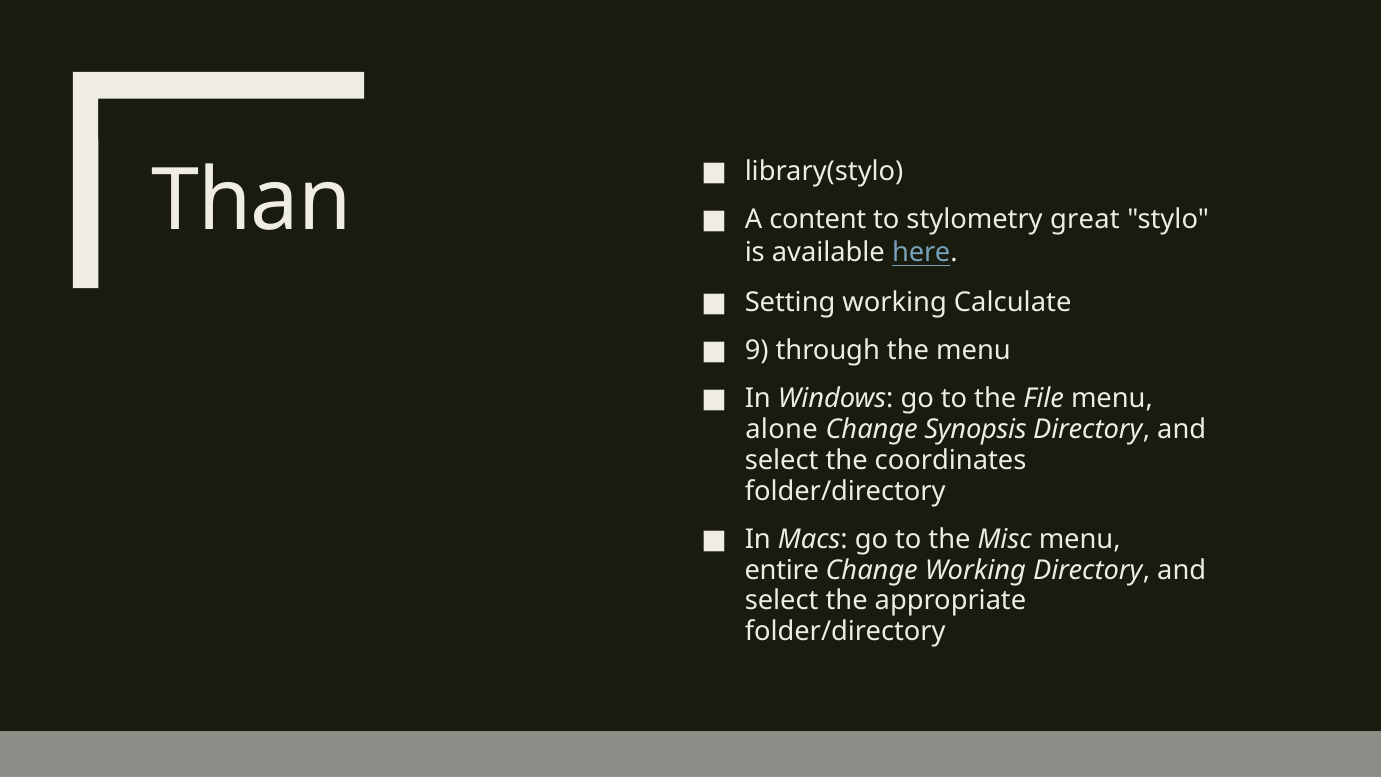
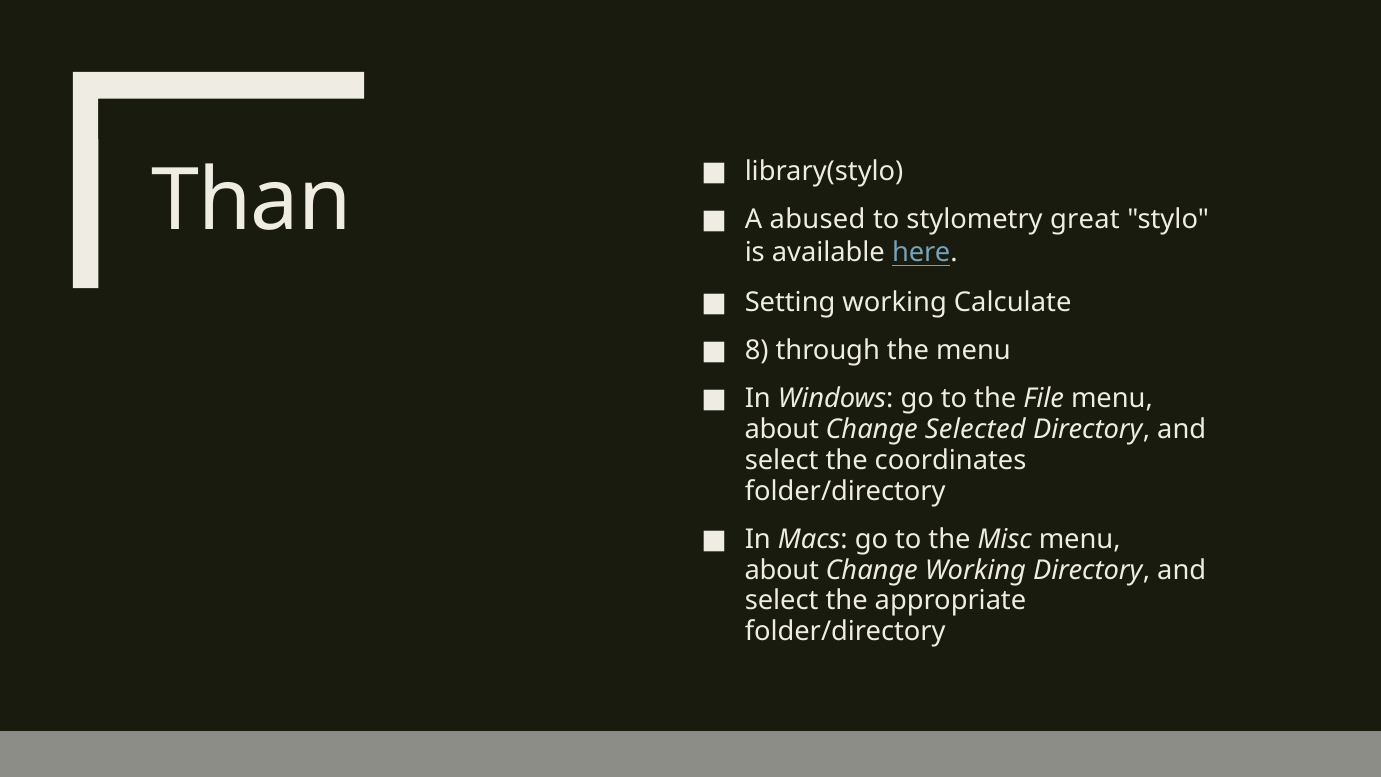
content: content -> abused (818, 219)
9: 9 -> 8 (757, 350)
alone: alone -> about (782, 429)
Synopsis: Synopsis -> Selected (975, 429)
entire: entire -> about (782, 570)
